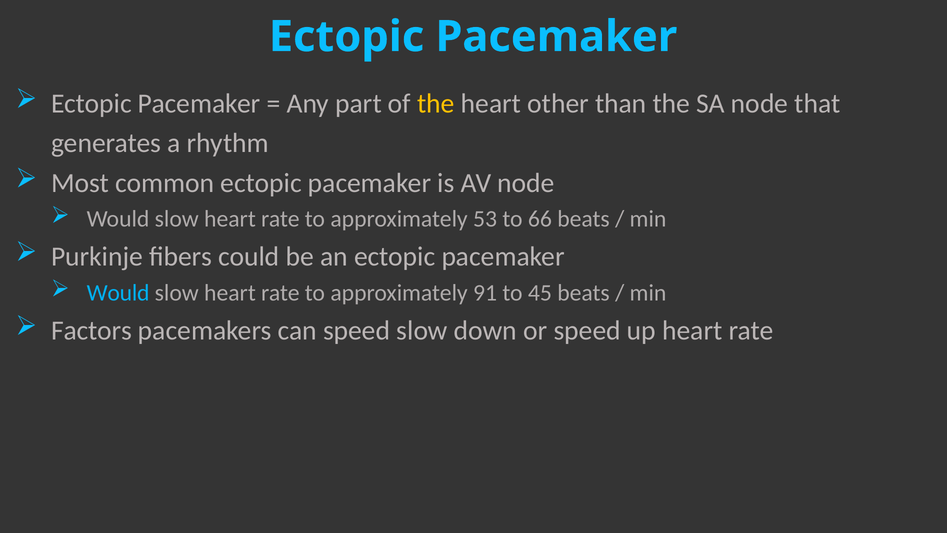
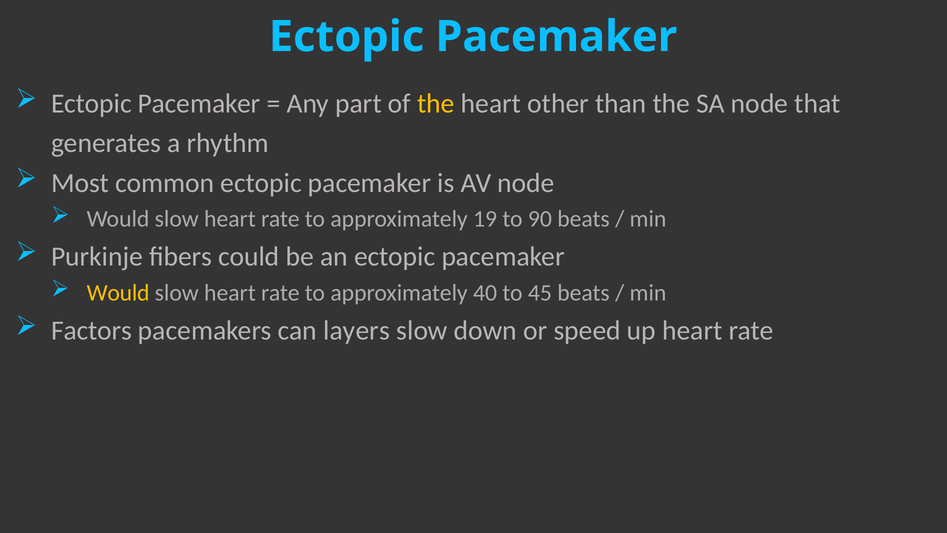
53: 53 -> 19 (485, 219)
66: 66 -> 90 (540, 219)
Would colour: light blue -> yellow (118, 293)
91: 91 -> 40 (485, 293)
can speed: speed -> layers (357, 330)
